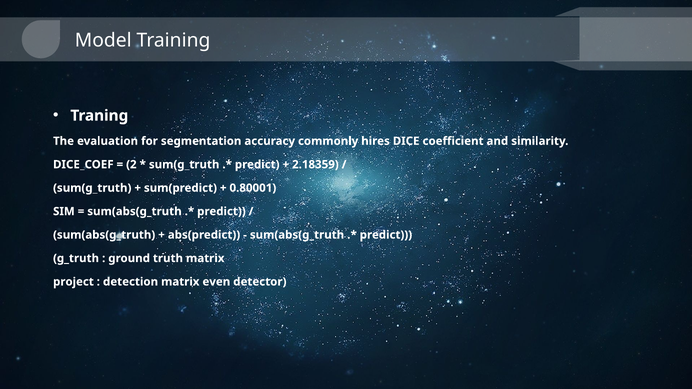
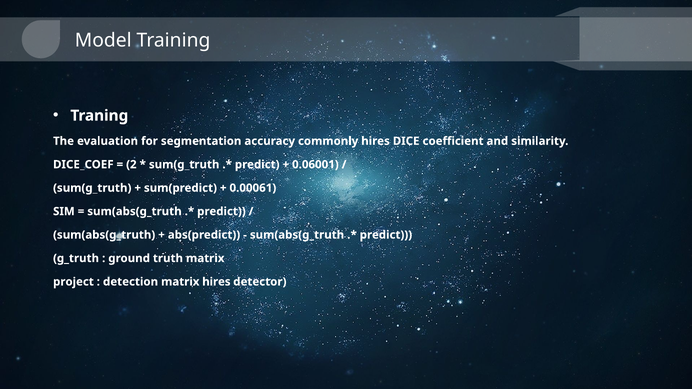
2.18359: 2.18359 -> 0.06001 (315, 165)
0.80001: 0.80001 -> 0.00061 (253, 188)
matrix even: even -> hires (216, 282)
